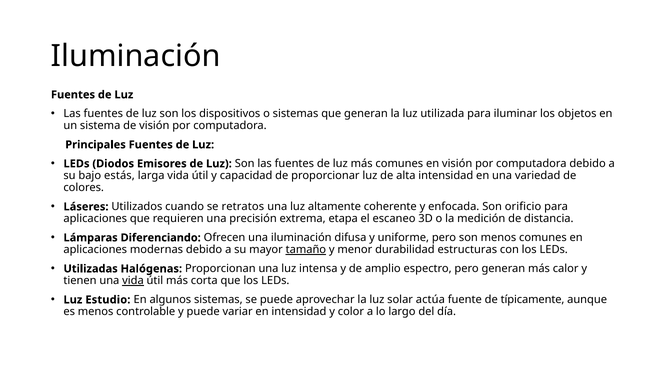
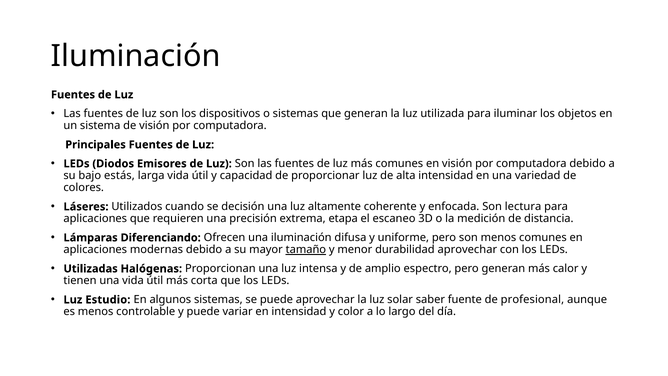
retratos: retratos -> decisión (243, 207)
orificio: orificio -> lectura (523, 207)
durabilidad estructuras: estructuras -> aprovechar (467, 250)
vida underline: present -> none (133, 281)
actúa: actúa -> saber (430, 300)
típicamente: típicamente -> profesional (532, 300)
